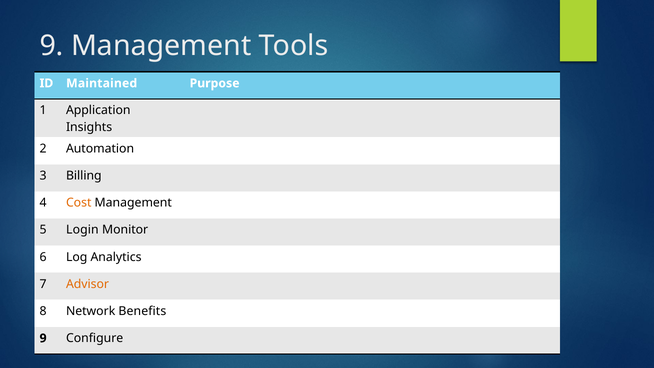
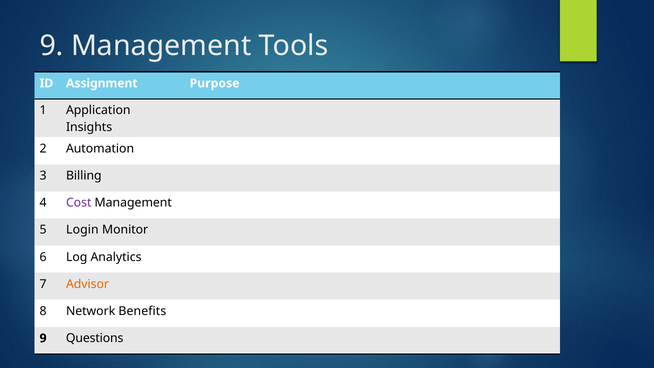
Maintained: Maintained -> Assignment (102, 83)
Cost colour: orange -> purple (79, 203)
Configure: Configure -> Questions (95, 338)
